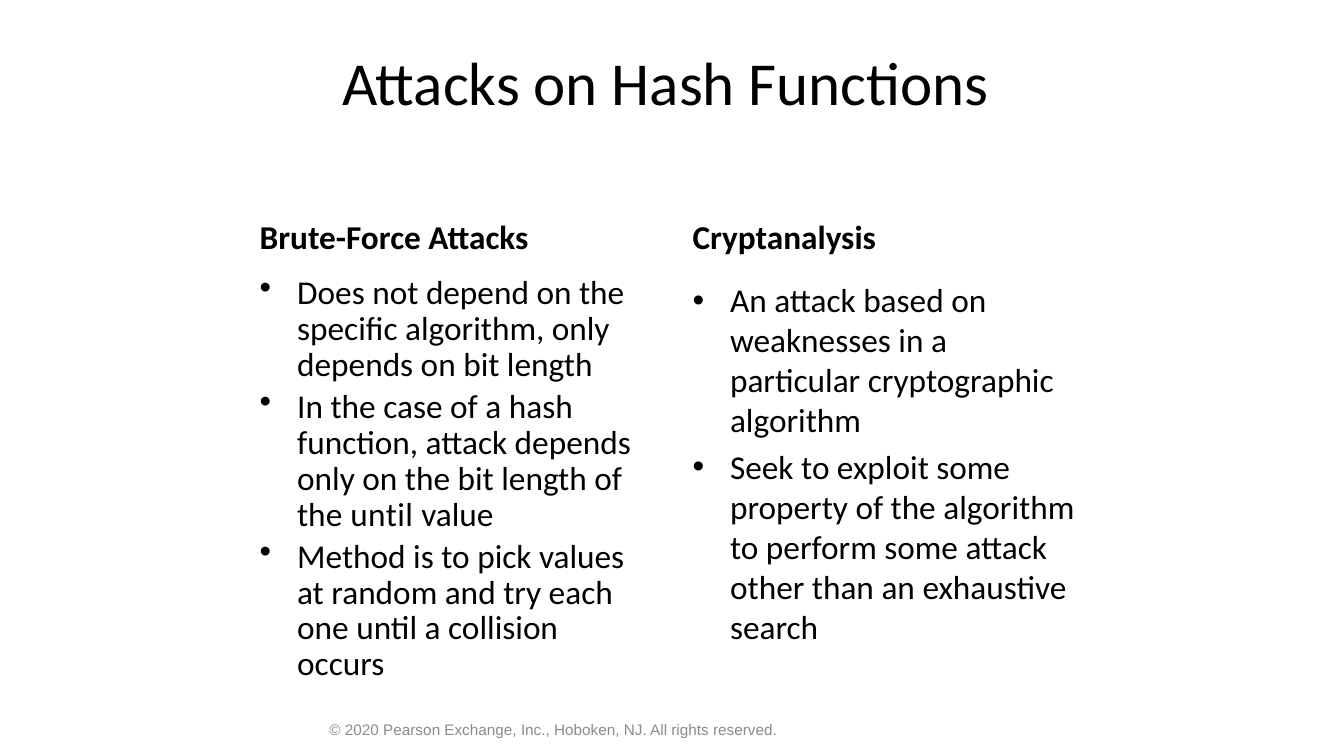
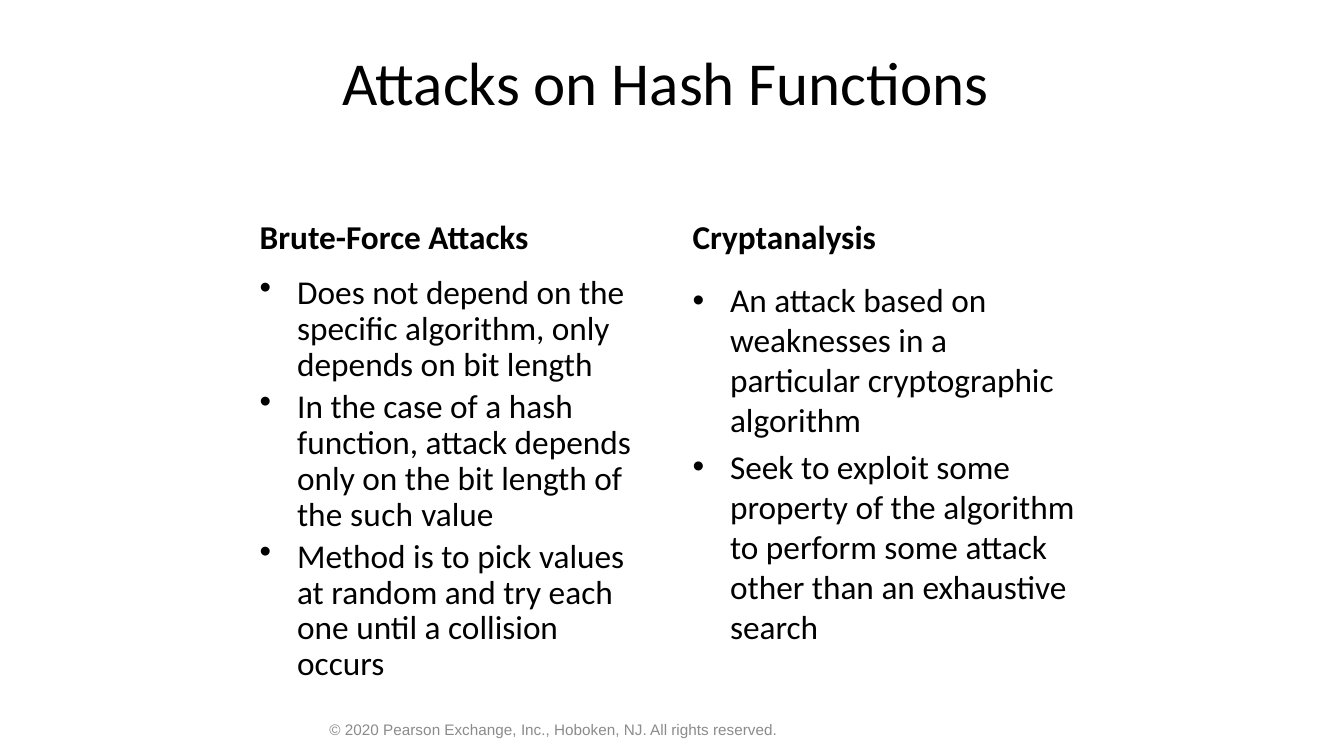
the until: until -> such (382, 515)
